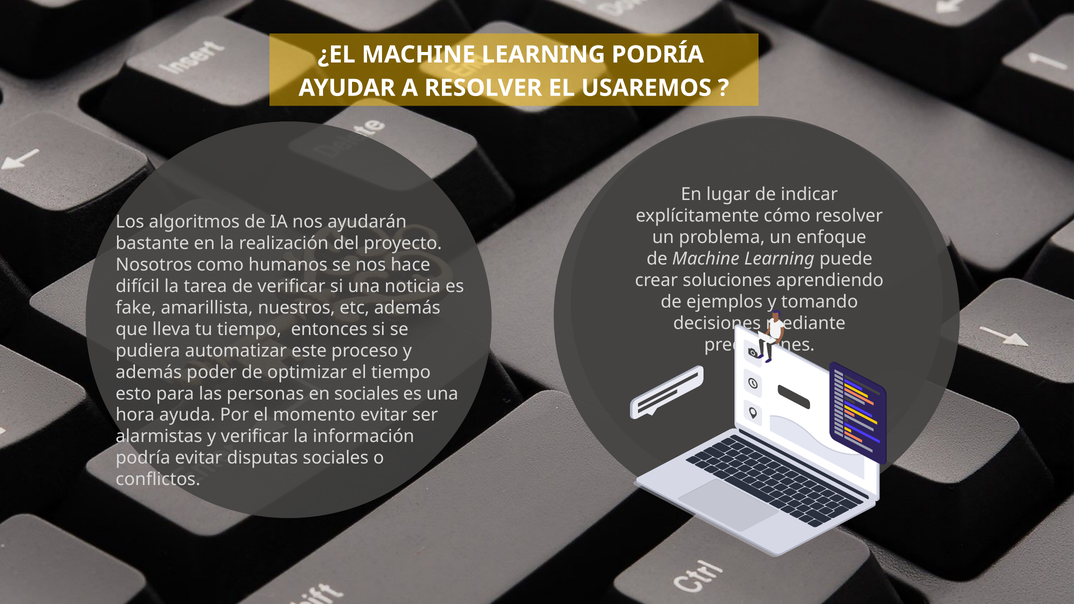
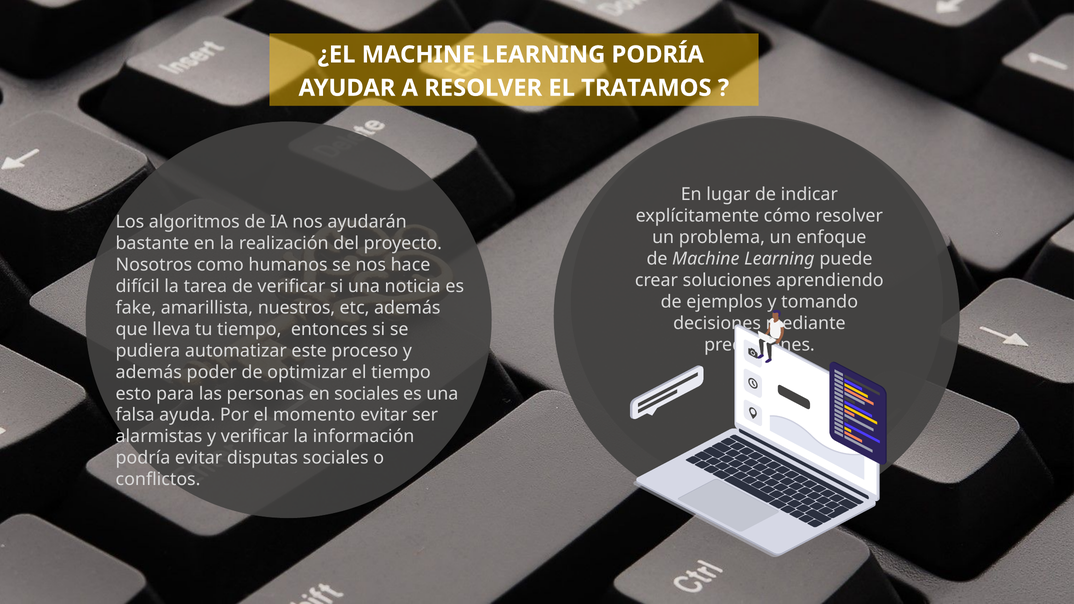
USAREMOS: USAREMOS -> TRATAMOS (646, 88)
hora: hora -> falsa (135, 415)
